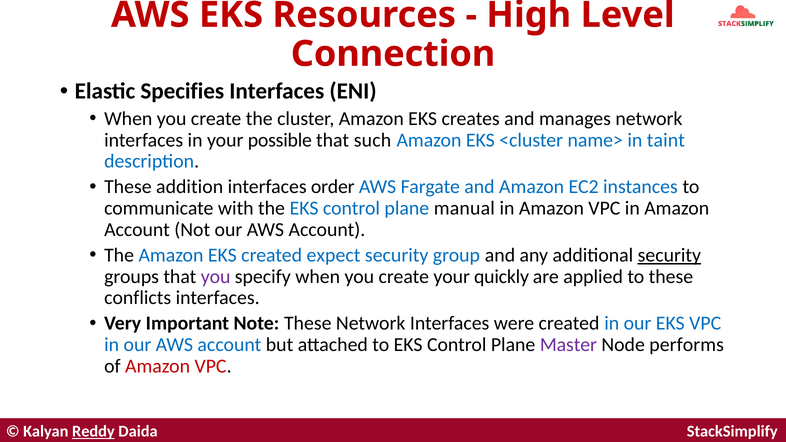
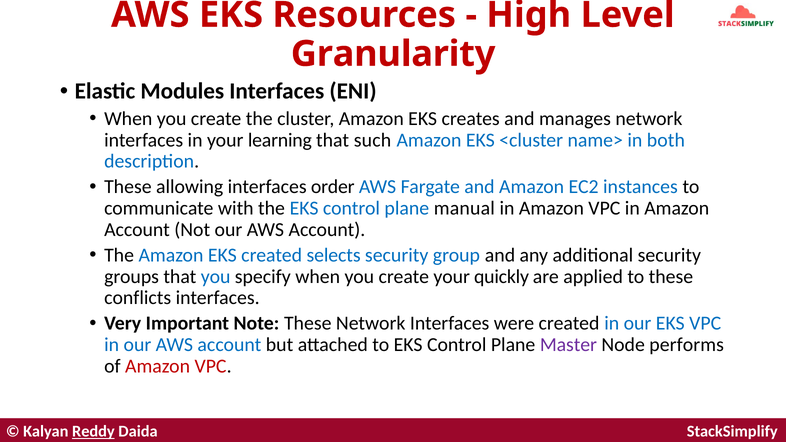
Connection: Connection -> Granularity (393, 54)
Specifies: Specifies -> Modules (182, 91)
possible: possible -> learning (280, 140)
taint: taint -> both (666, 140)
addition: addition -> allowing (190, 187)
expect: expect -> selects (334, 255)
security underline: present -> none (669, 255)
you colour: purple -> blue (216, 277)
